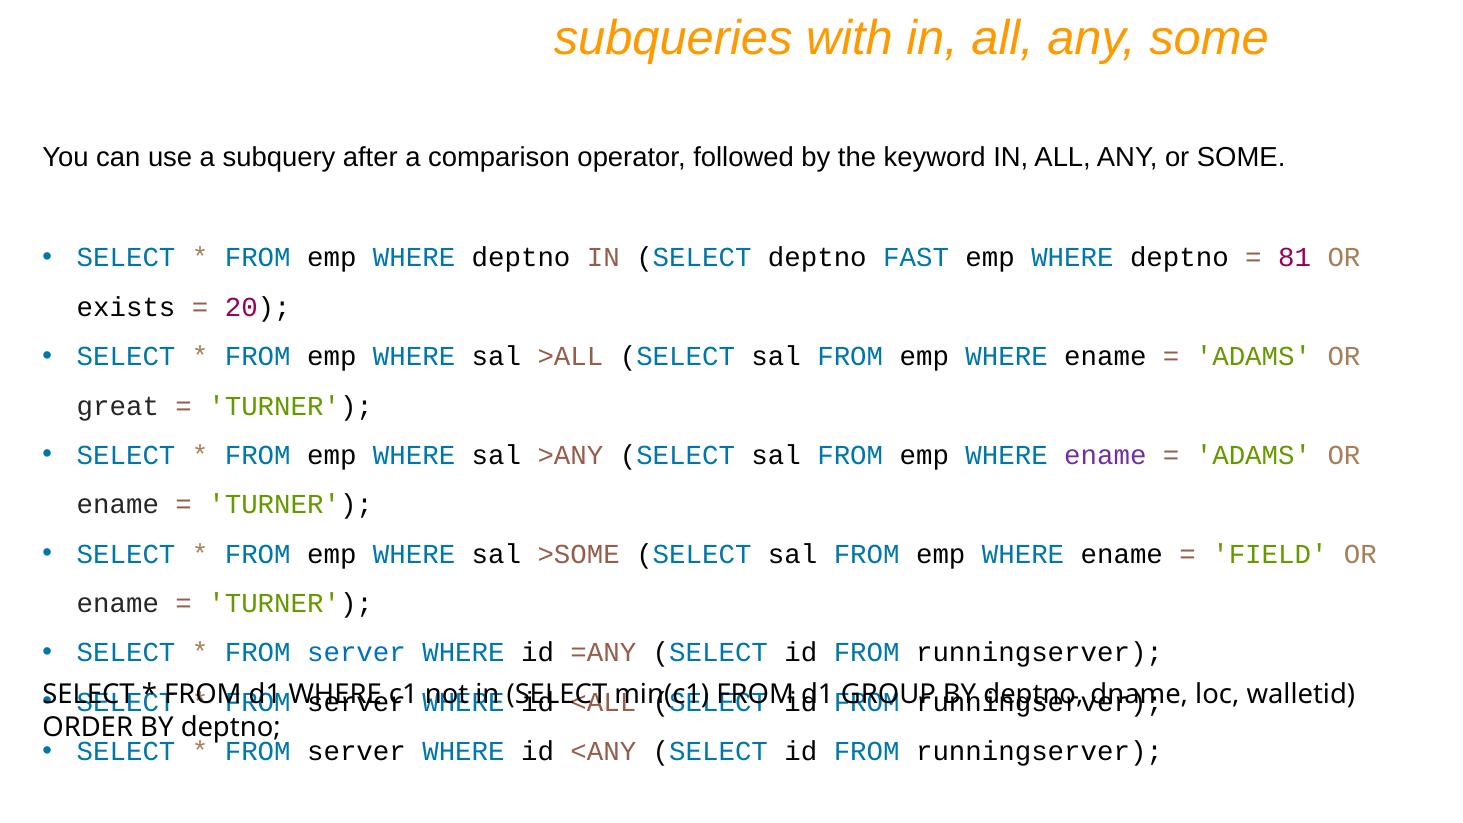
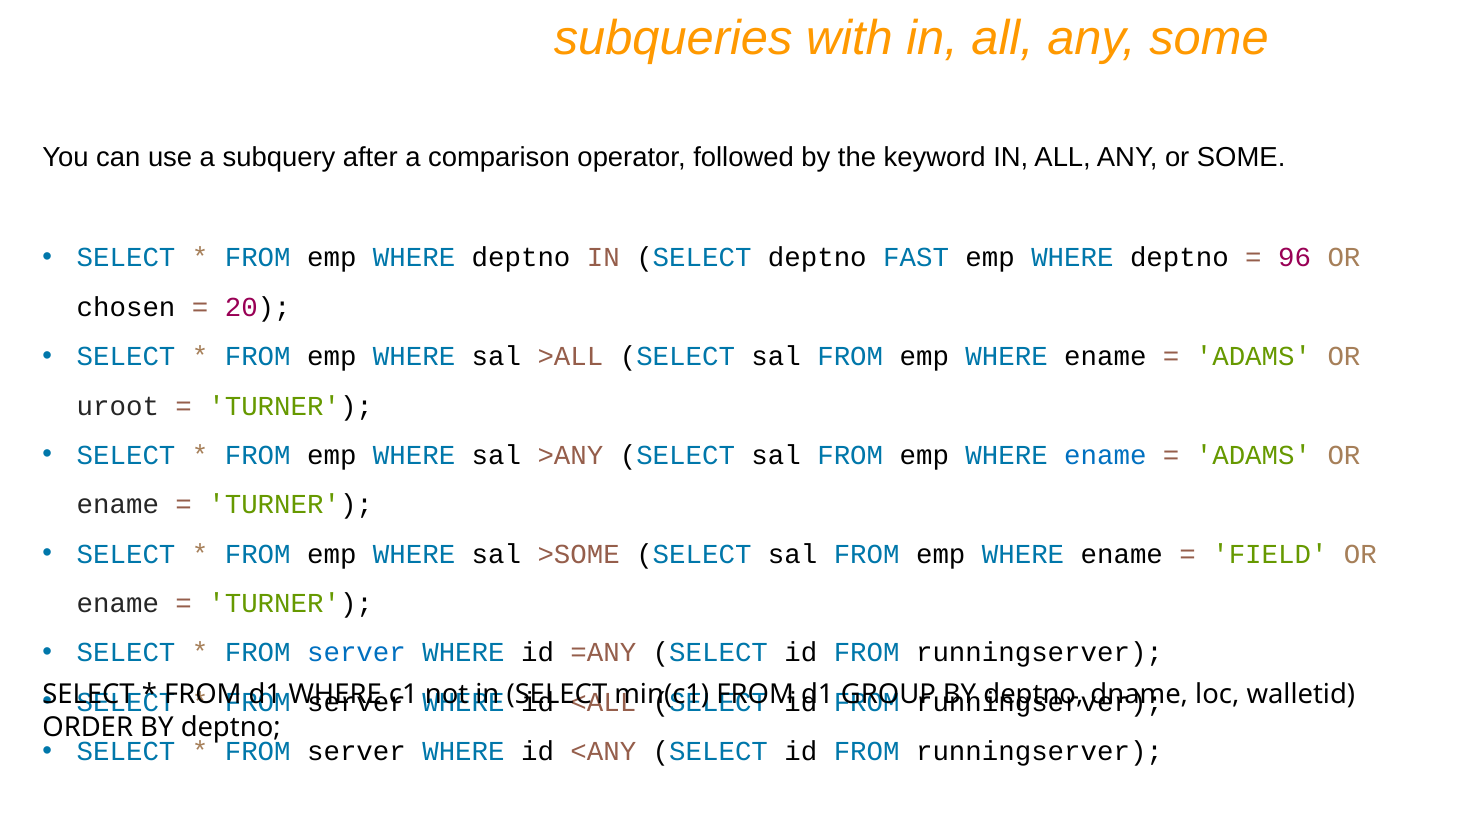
81: 81 -> 96 (1295, 258)
exists: exists -> chosen (126, 307)
great: great -> uroot (118, 406)
ename colour: purple -> blue (1105, 455)
